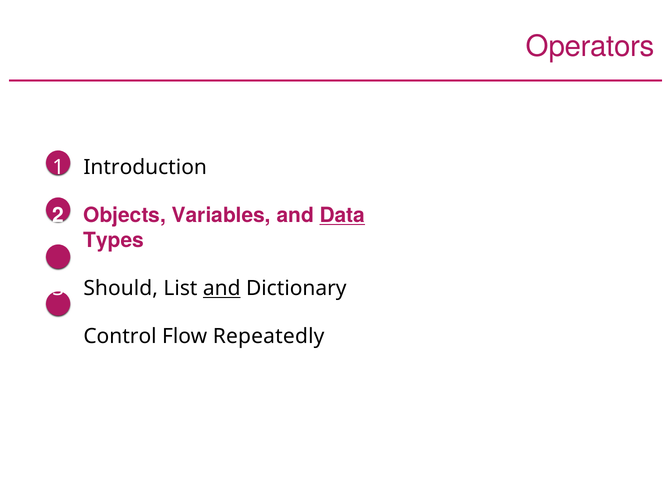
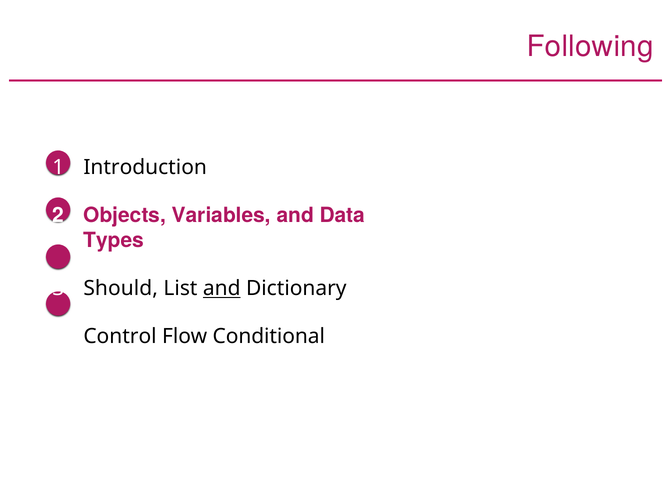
Operators: Operators -> Following (590, 47)
Data underline: present -> none (342, 216)
Repeatedly: Repeatedly -> Conditional (269, 337)
